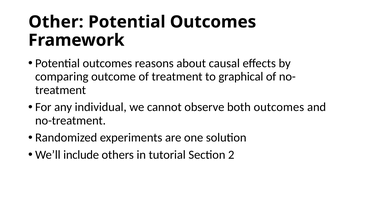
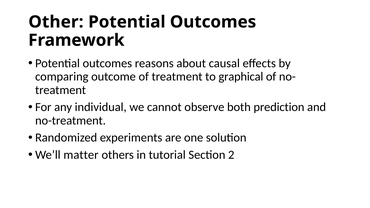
both outcomes: outcomes -> prediction (279, 107)
include: include -> matter (81, 155)
